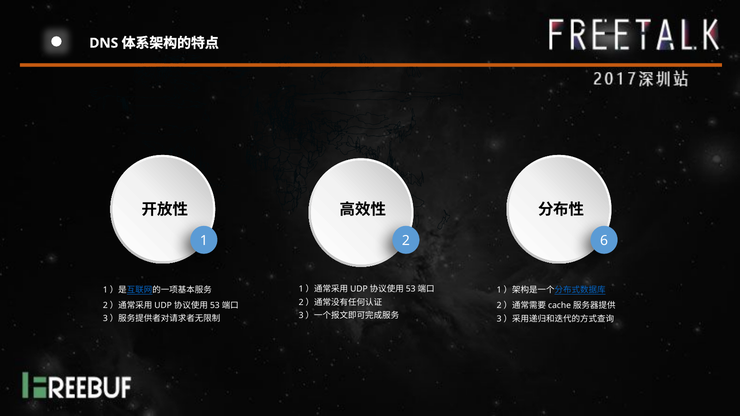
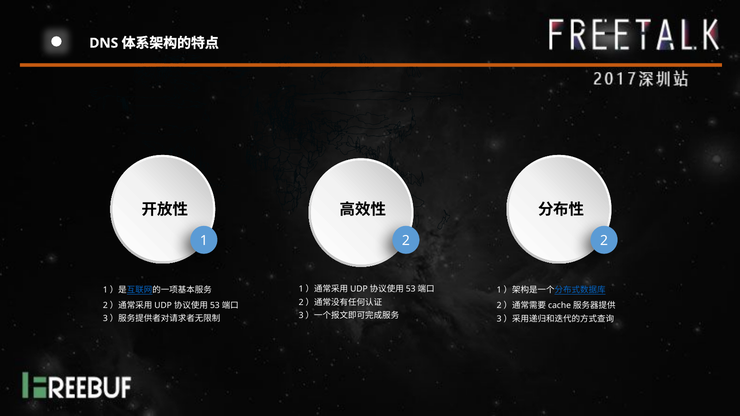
2 6: 6 -> 2 (604, 241)
